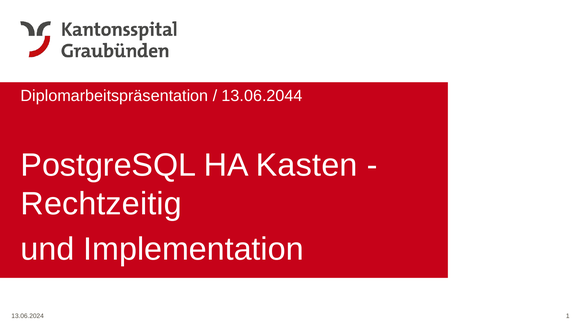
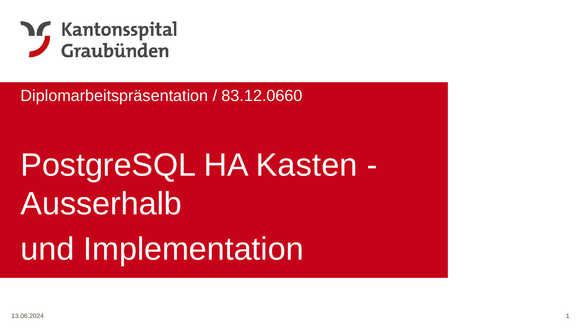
13.06.2044: 13.06.2044 -> 83.12.0660 (262, 96)
Rechtzeitig: Rechtzeitig -> Ausserhalb (101, 204)
